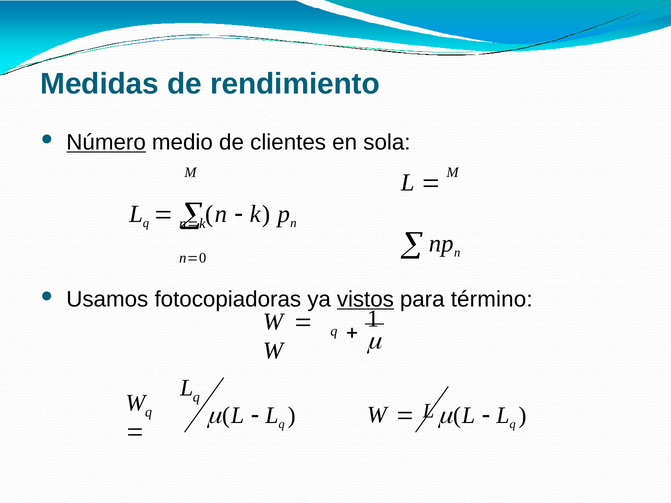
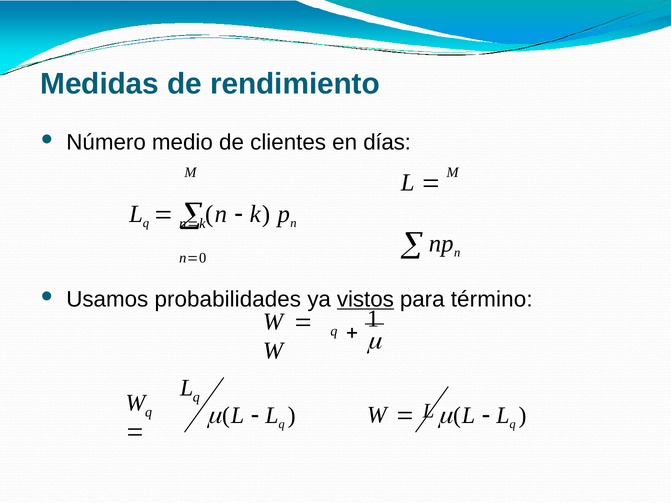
Número underline: present -> none (106, 142)
sola: sola -> días (387, 142)
fotocopiadoras: fotocopiadoras -> probabilidades (228, 300)
